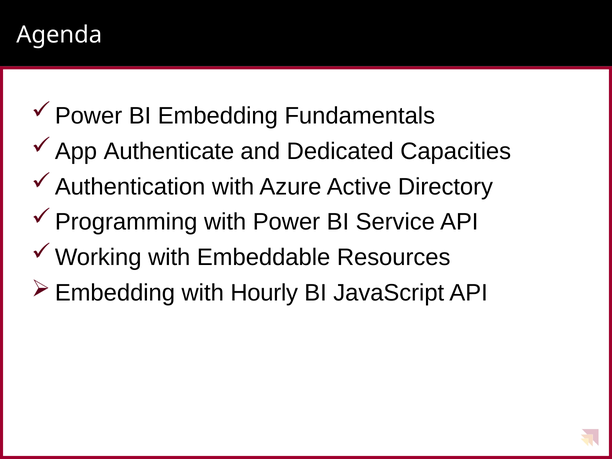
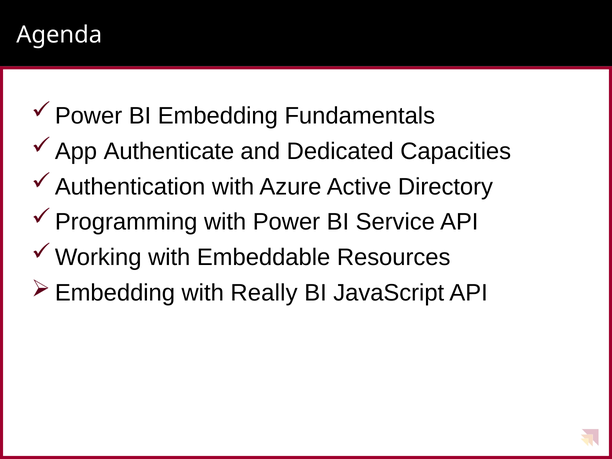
Hourly: Hourly -> Really (264, 293)
